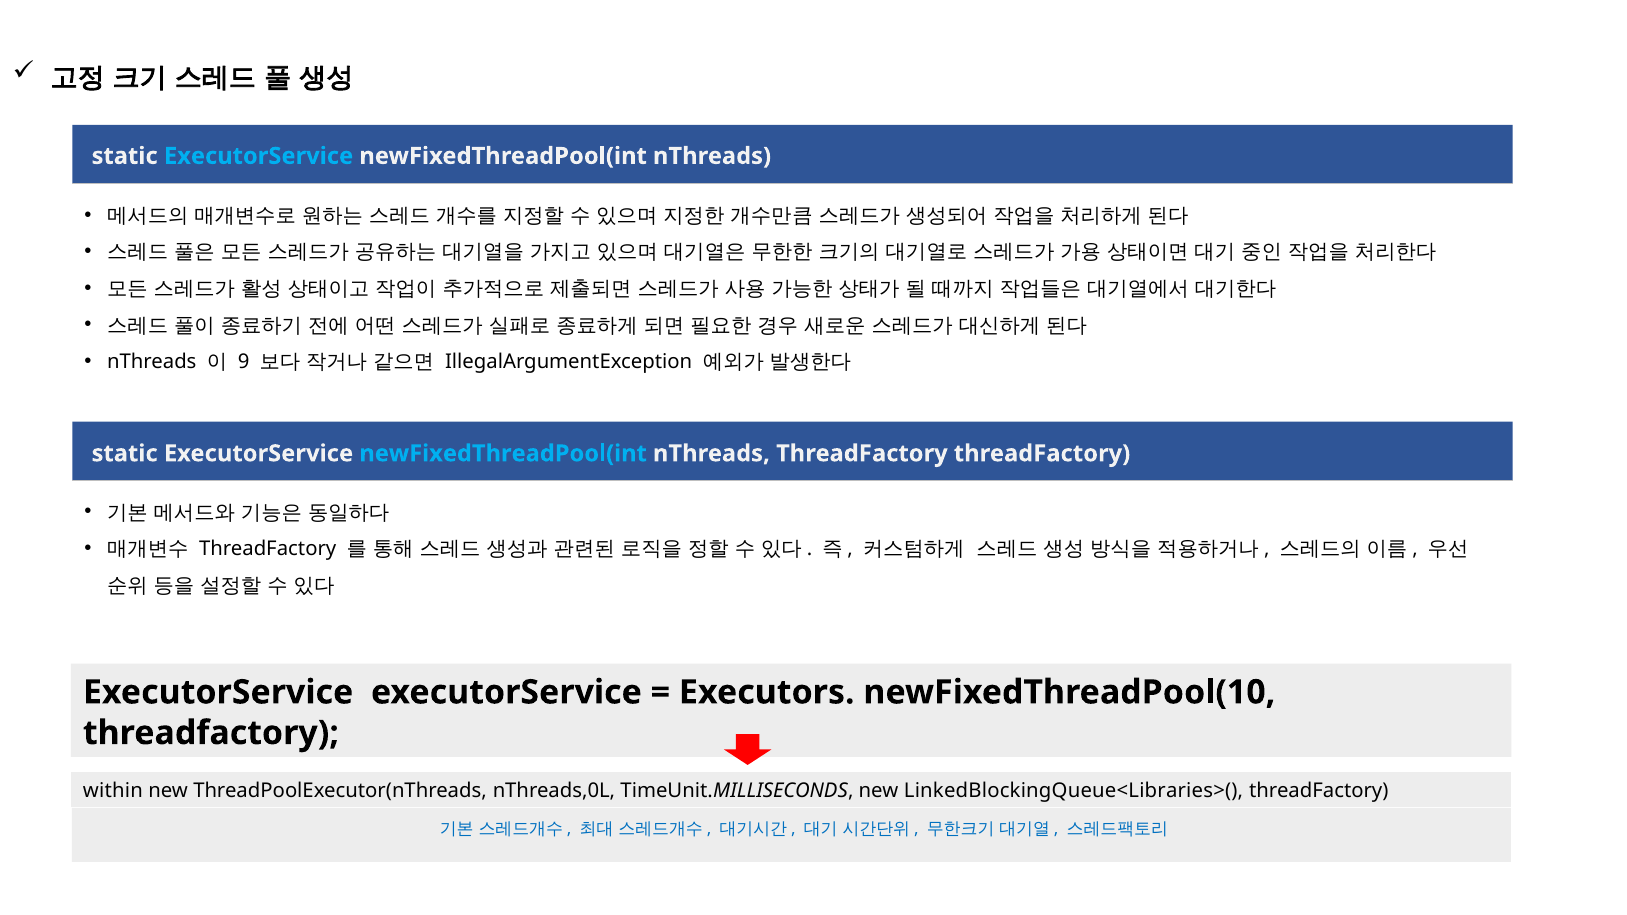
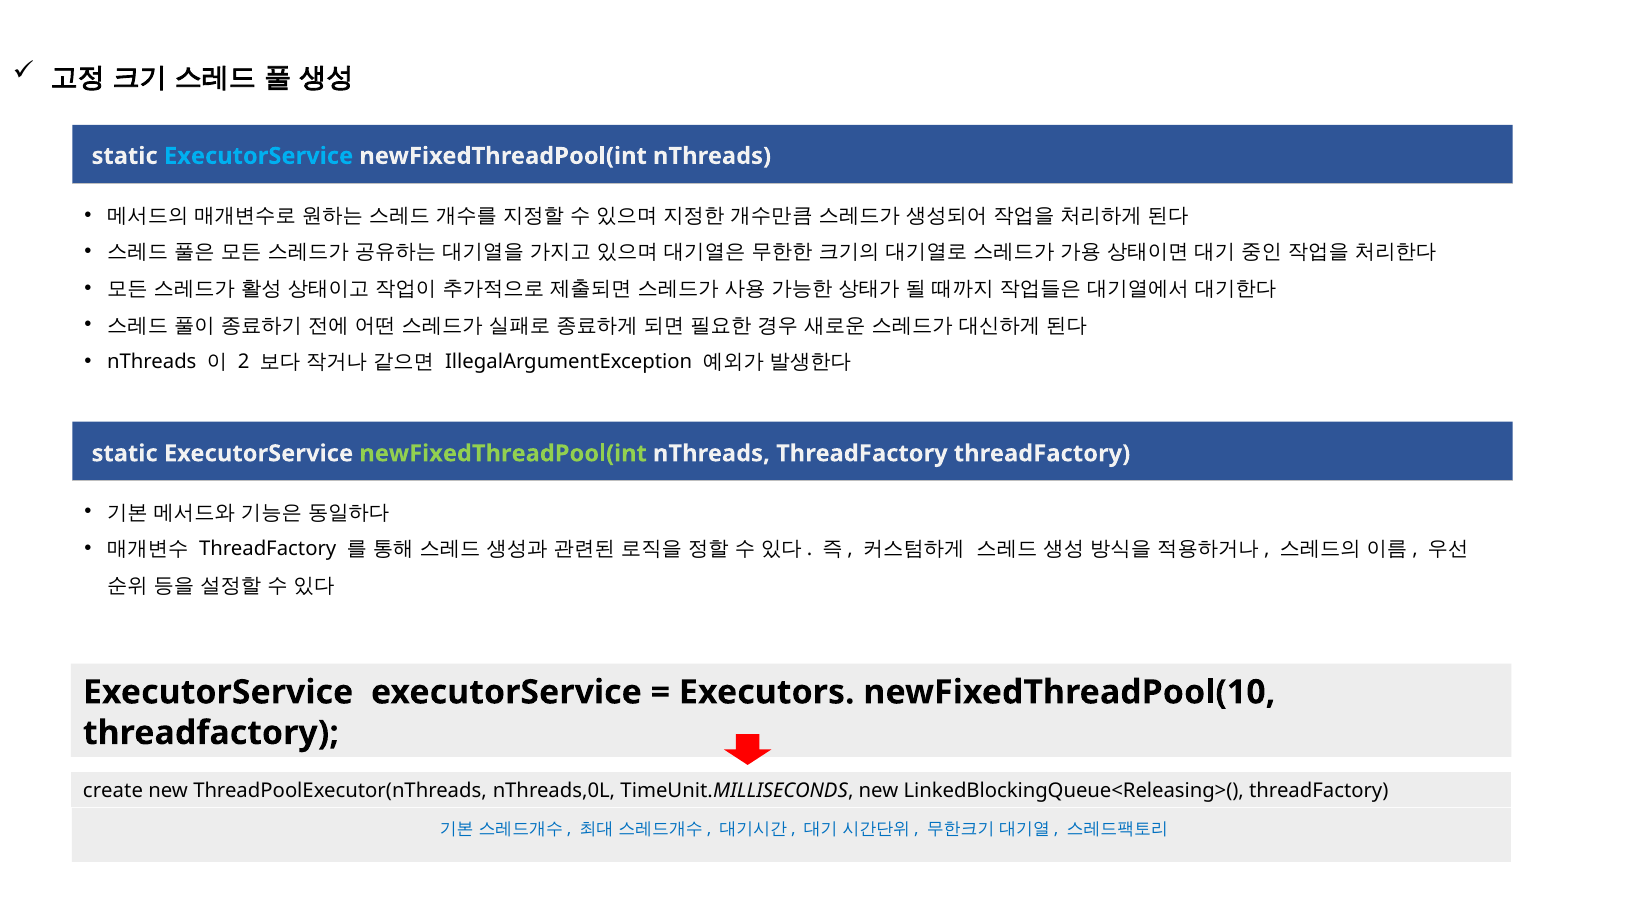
9: 9 -> 2 (244, 362)
newFixedThreadPool(int colour: light blue -> light green (503, 454)
within: within -> create (113, 791)
LinkedBlockingQueue<Libraries>(: LinkedBlockingQueue<Libraries>( -> LinkedBlockingQueue<Releasing>( (1074, 791)
